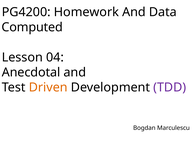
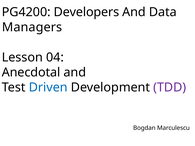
Homework: Homework -> Developers (86, 12)
Computed: Computed -> Managers (32, 27)
Driven colour: orange -> blue (48, 88)
